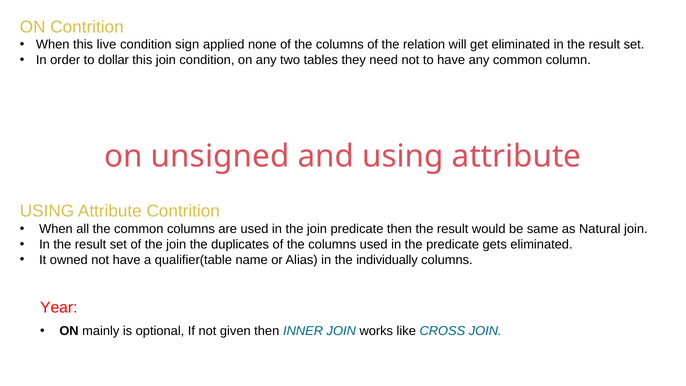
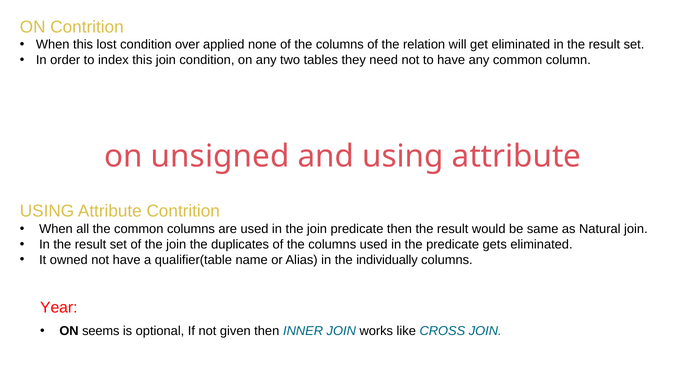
live: live -> lost (107, 45)
sign: sign -> over (187, 45)
dollar: dollar -> index (113, 60)
mainly: mainly -> seems (101, 331)
